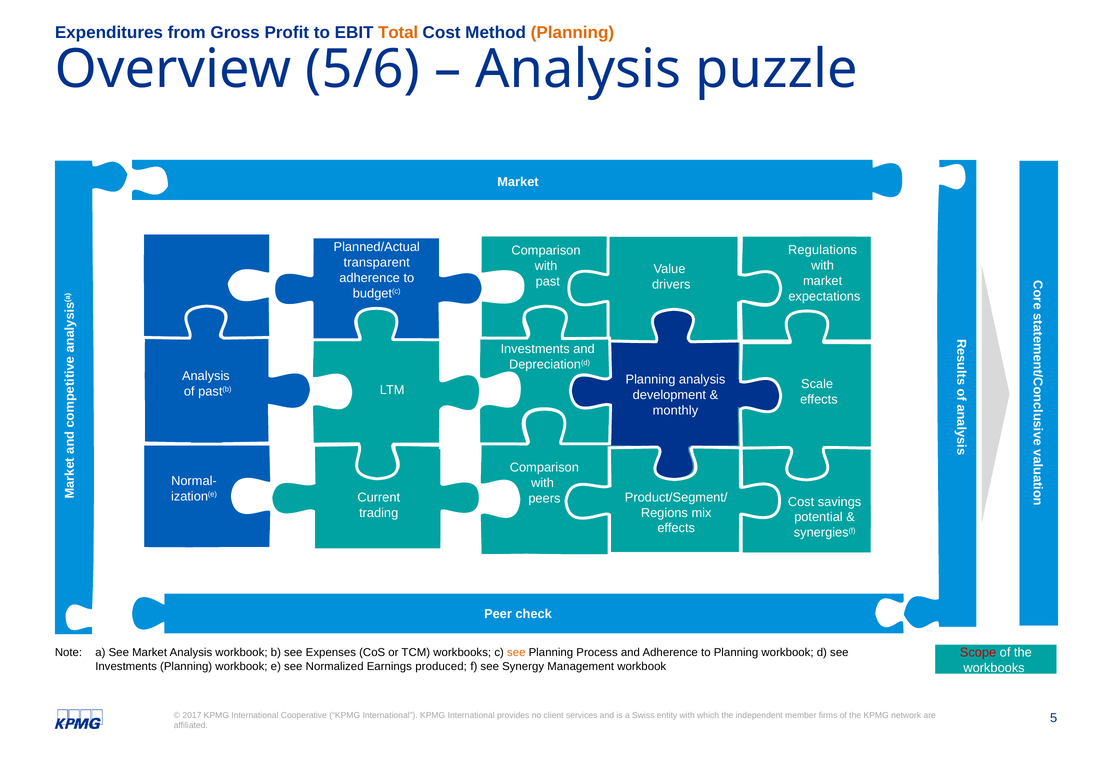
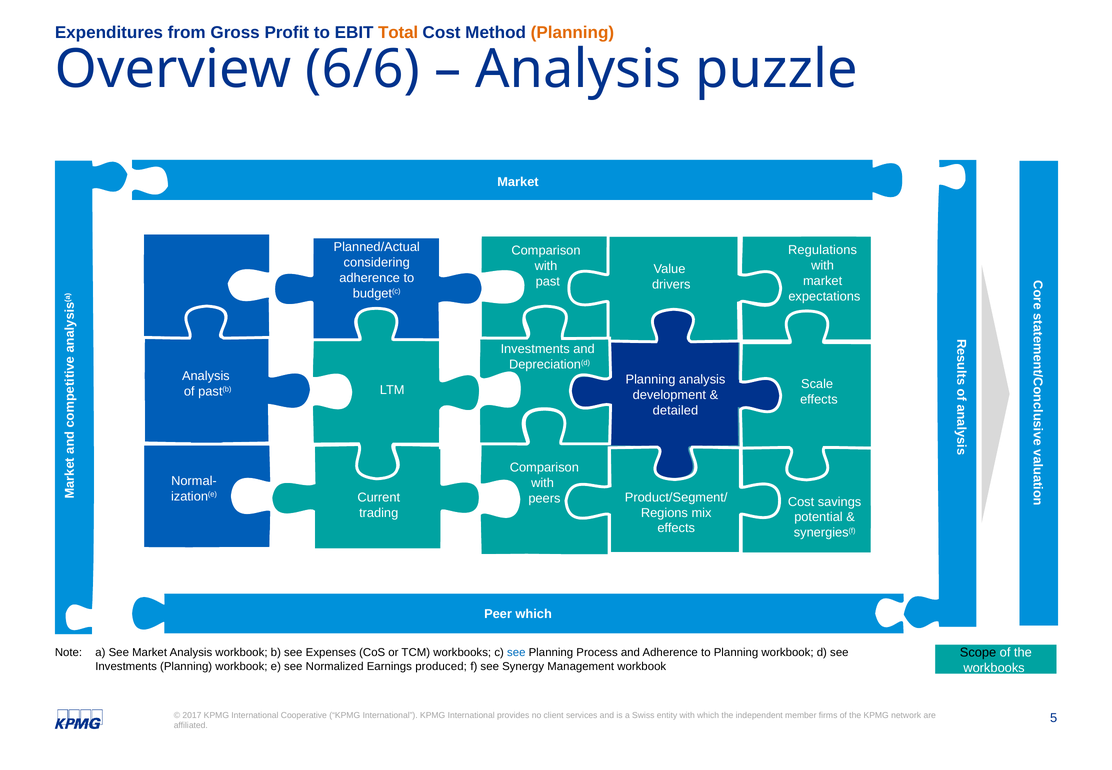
5/6: 5/6 -> 6/6 (363, 69)
transparent: transparent -> considering (377, 262)
monthly: monthly -> detailed (675, 410)
Peer check: check -> which (534, 614)
Scope colour: red -> black (978, 652)
see colour: orange -> blue (516, 652)
